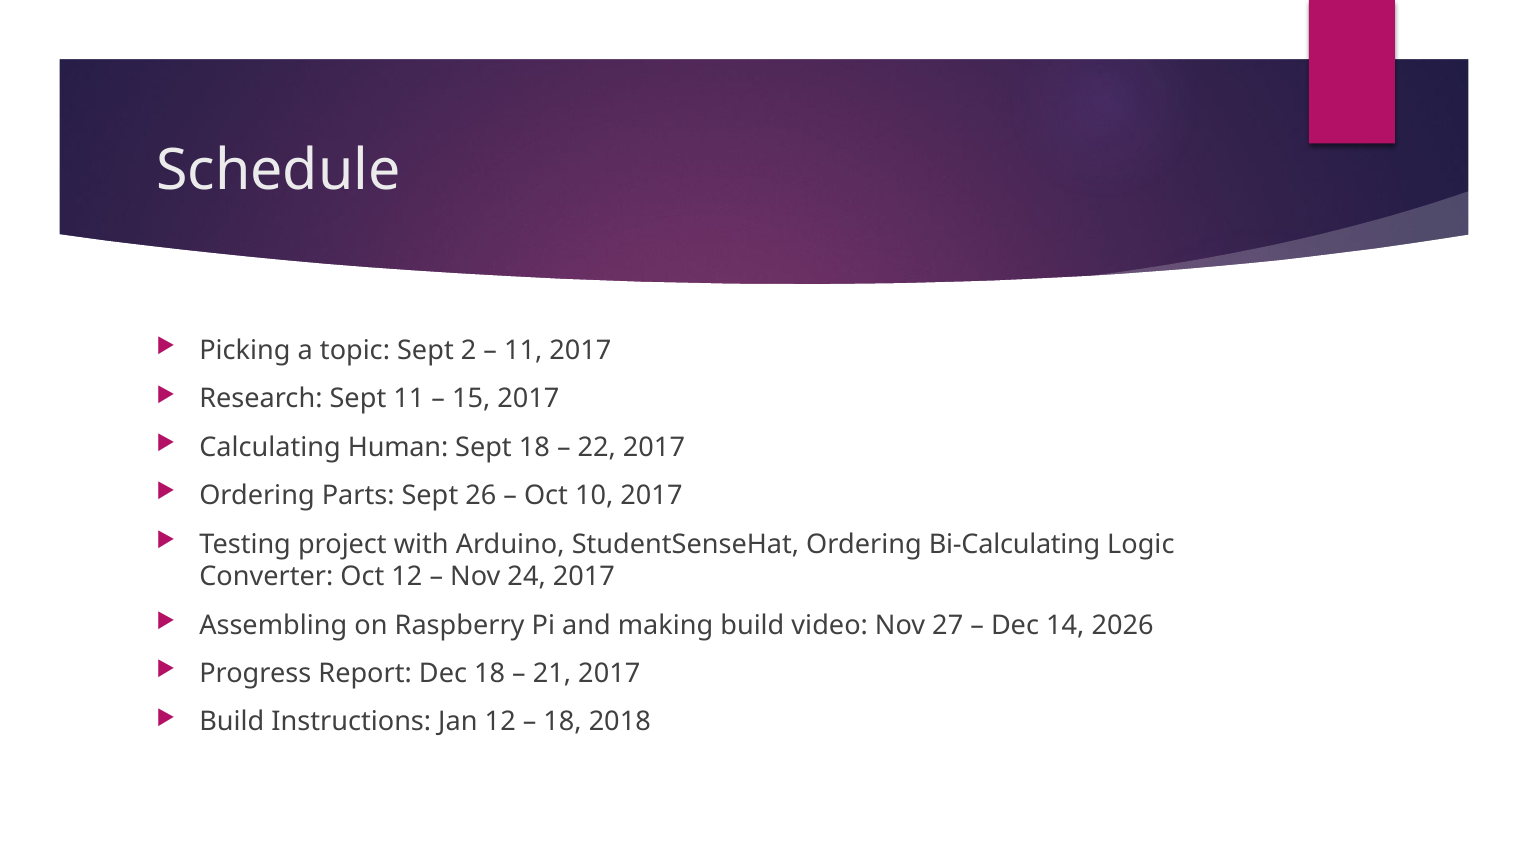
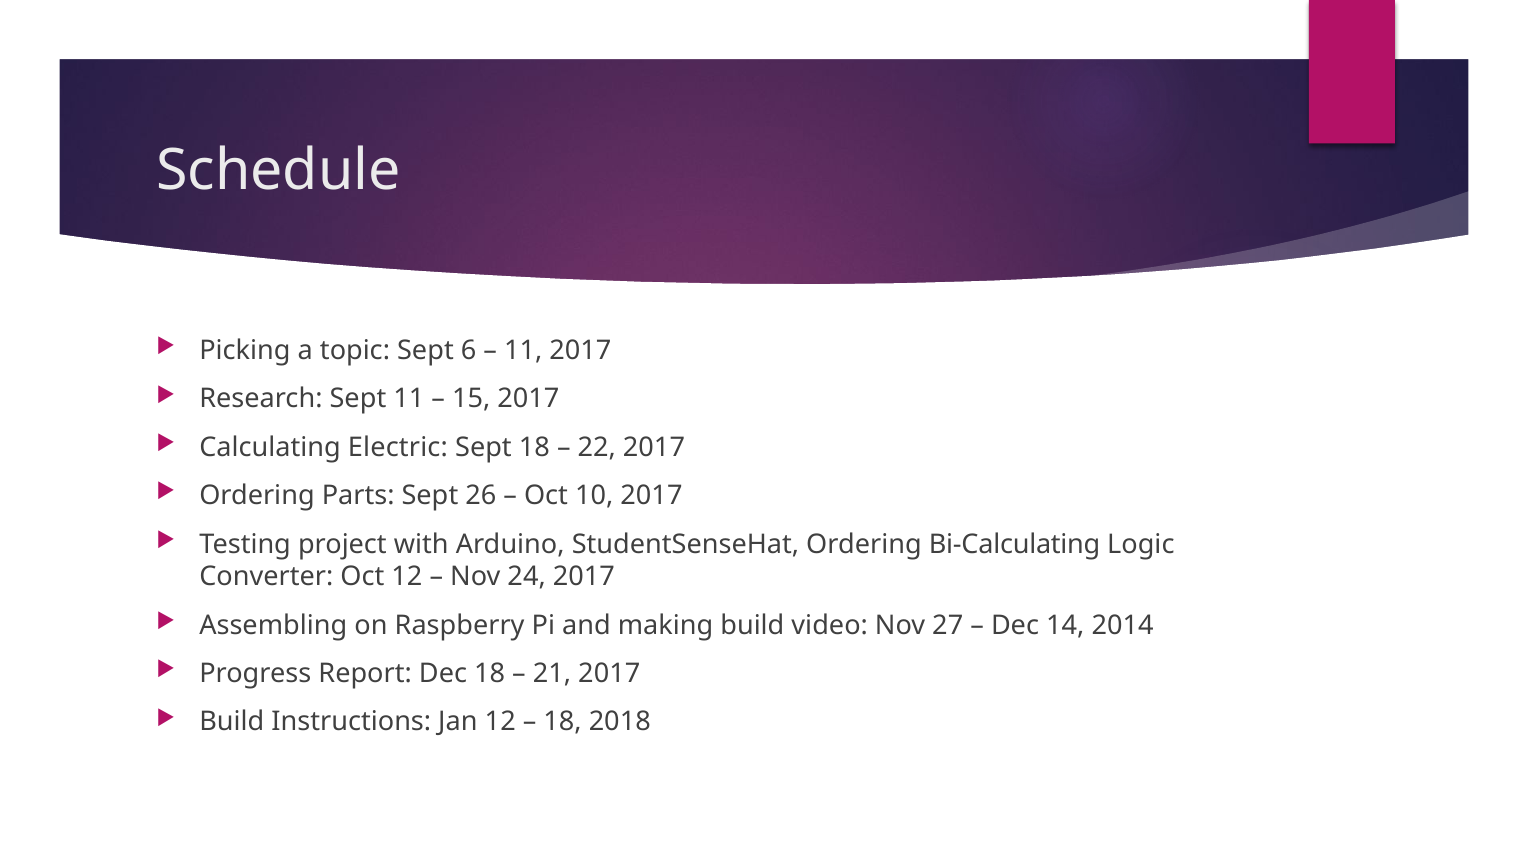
2: 2 -> 6 (469, 350)
Human: Human -> Electric (398, 447)
2026: 2026 -> 2014 (1123, 625)
